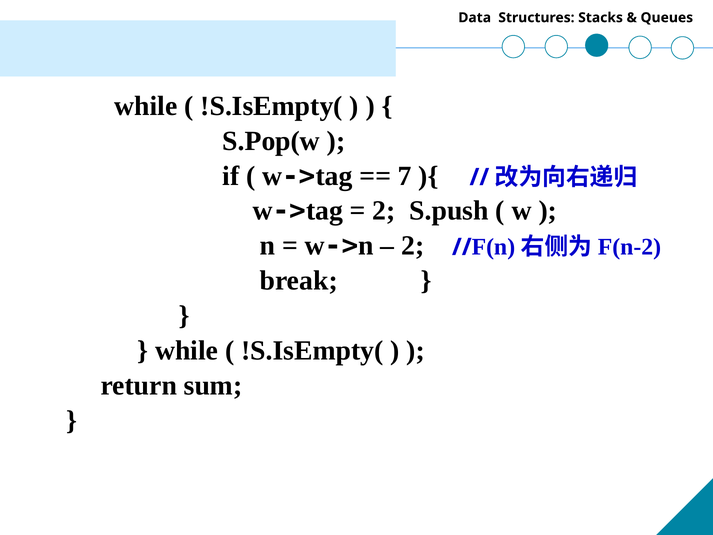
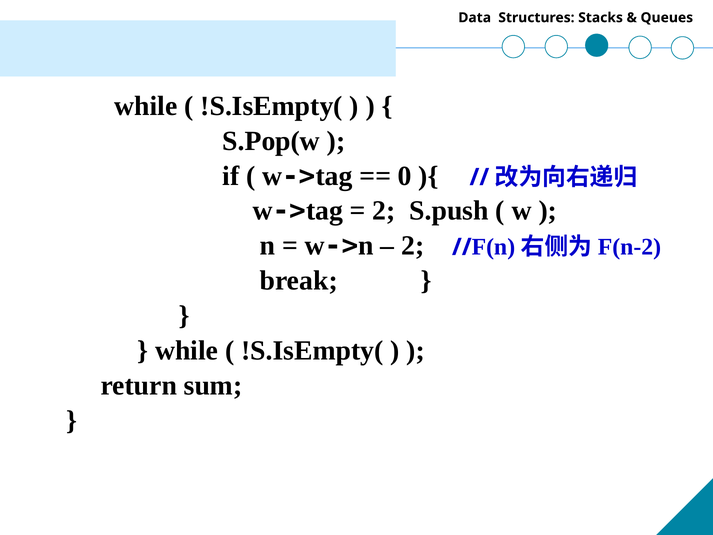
7: 7 -> 0 (405, 176)
